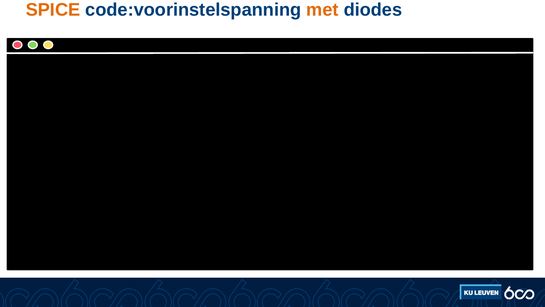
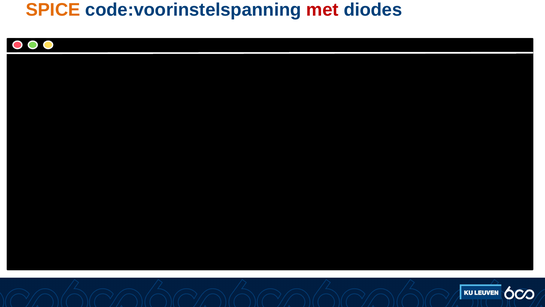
met colour: orange -> red (322, 10)
